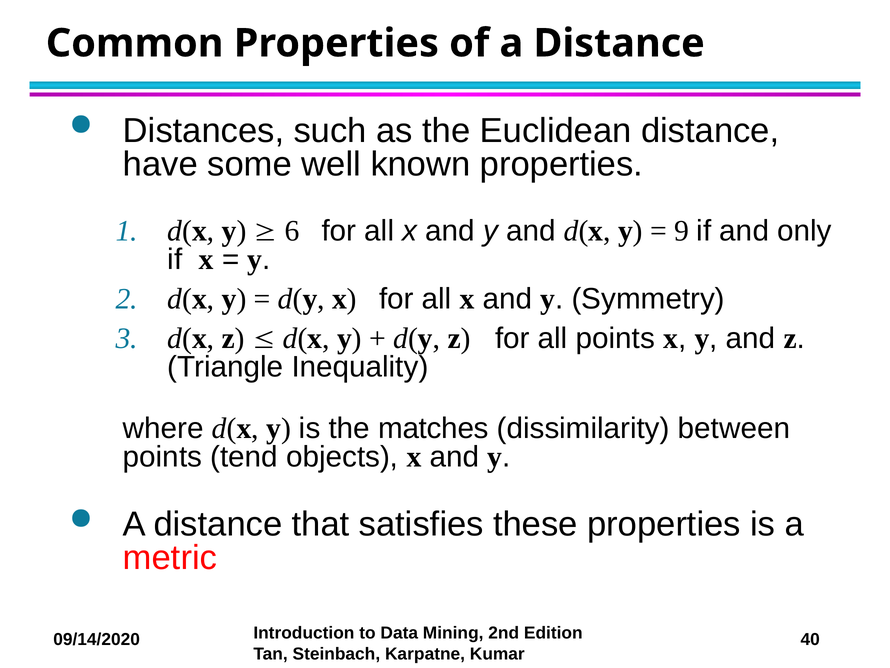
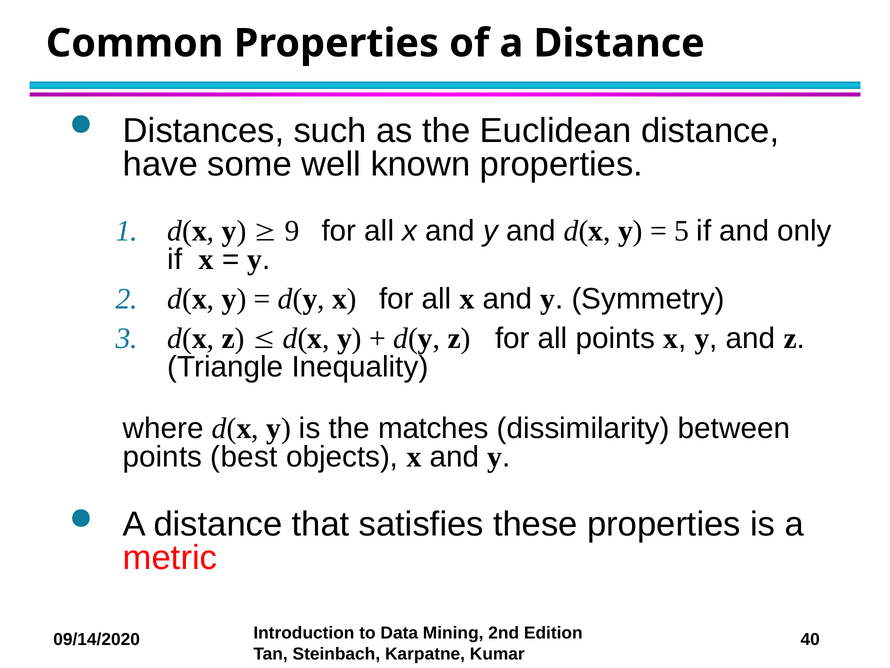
6: 6 -> 9 (292, 231)
9: 9 -> 5 (682, 231)
tend: tend -> best (244, 457)
